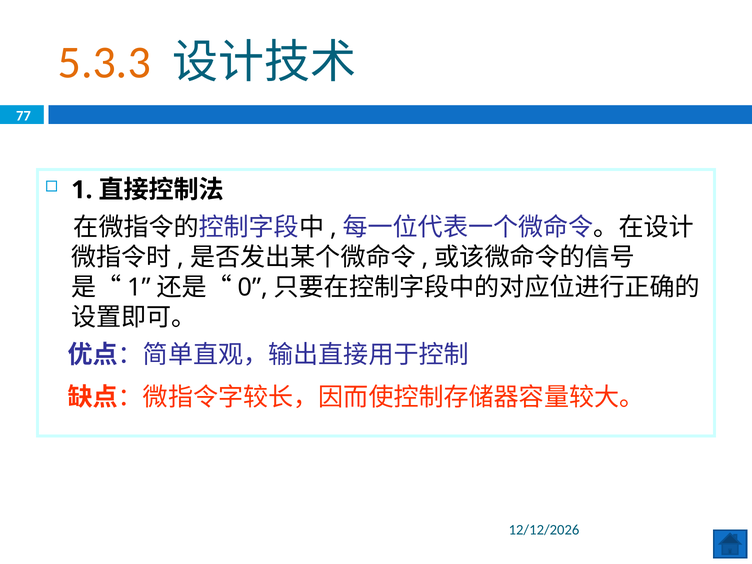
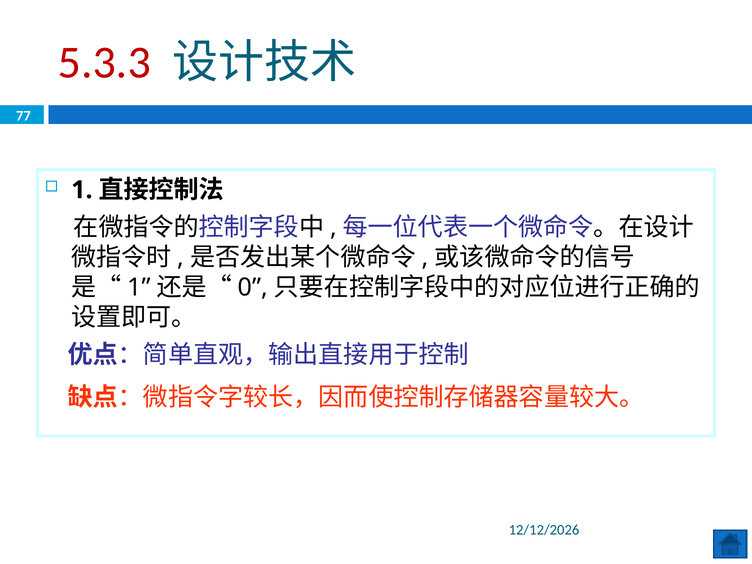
5.3.3 colour: orange -> red (104, 63)
